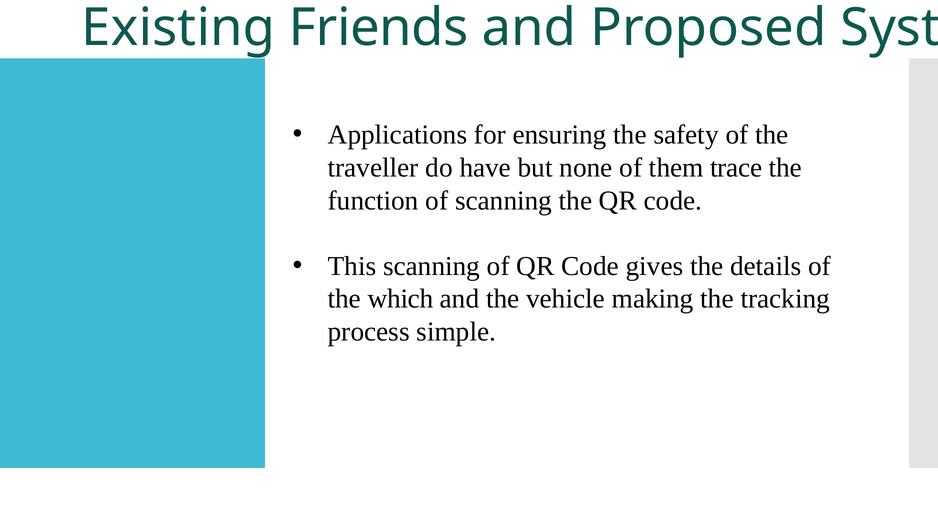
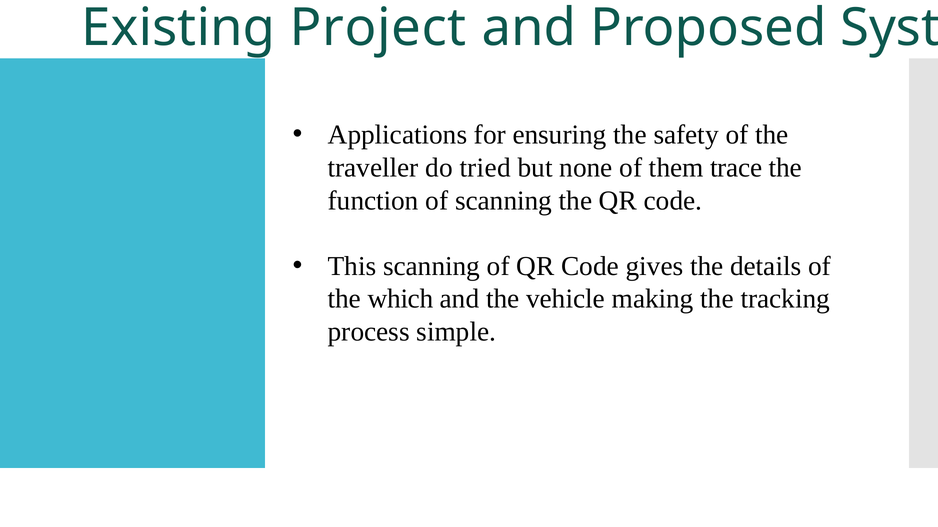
Friends: Friends -> Project (378, 28)
have: have -> tried (485, 168)
